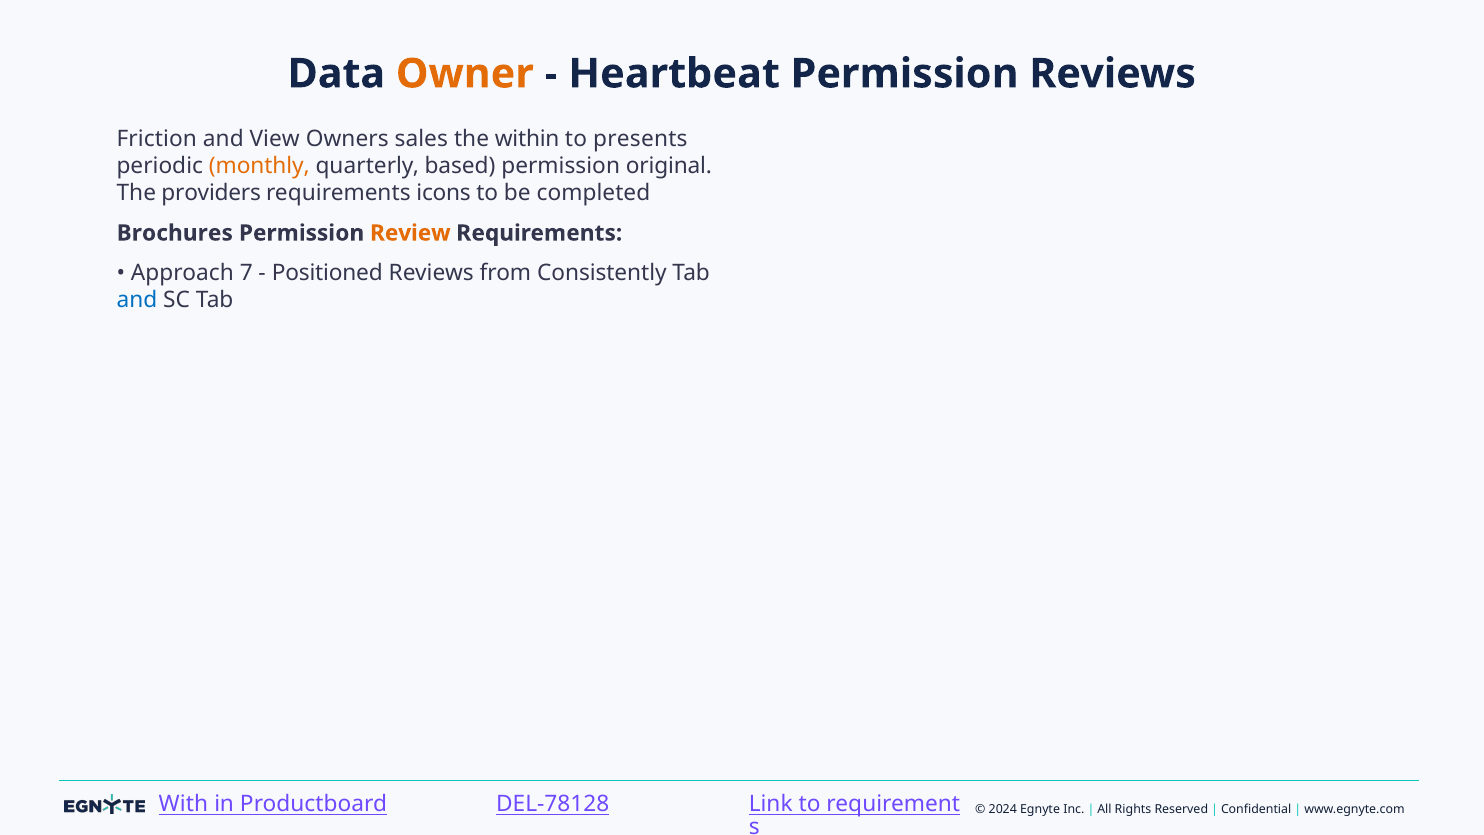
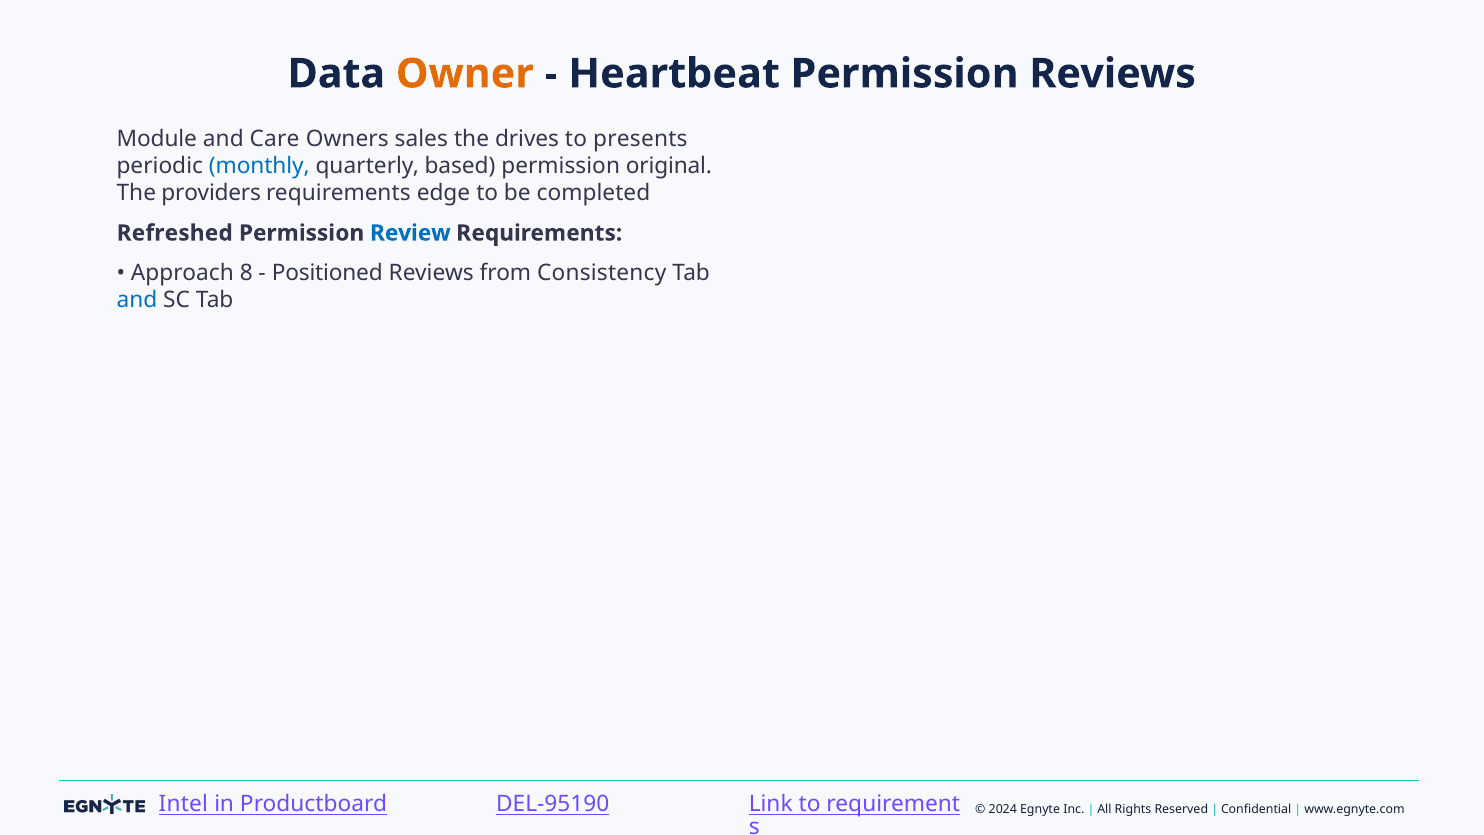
Friction: Friction -> Module (157, 139)
View: View -> Care (275, 139)
within: within -> drives (527, 139)
monthly colour: orange -> blue (259, 166)
icons: icons -> edge (443, 193)
Brochures: Brochures -> Refreshed (175, 233)
Review colour: orange -> blue (410, 233)
7: 7 -> 8 (246, 273)
Consistently: Consistently -> Consistency (602, 273)
With: With -> Intel (183, 804)
DEL-78128: DEL-78128 -> DEL-95190 (553, 804)
